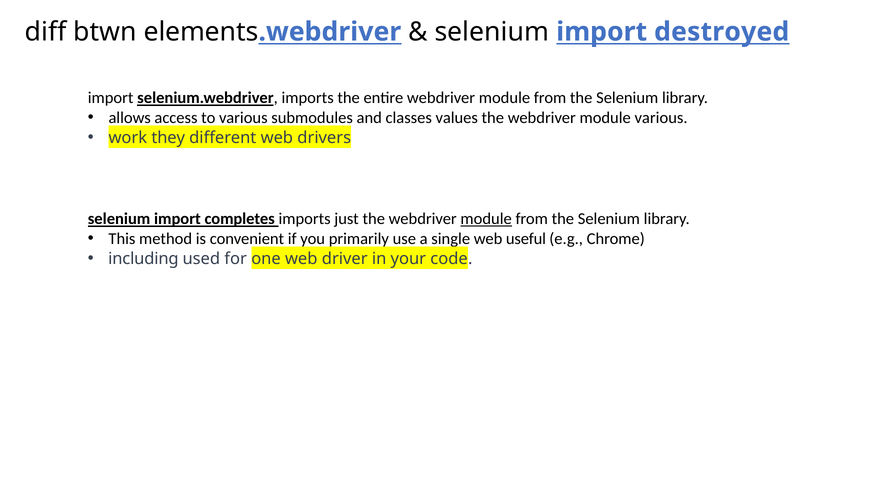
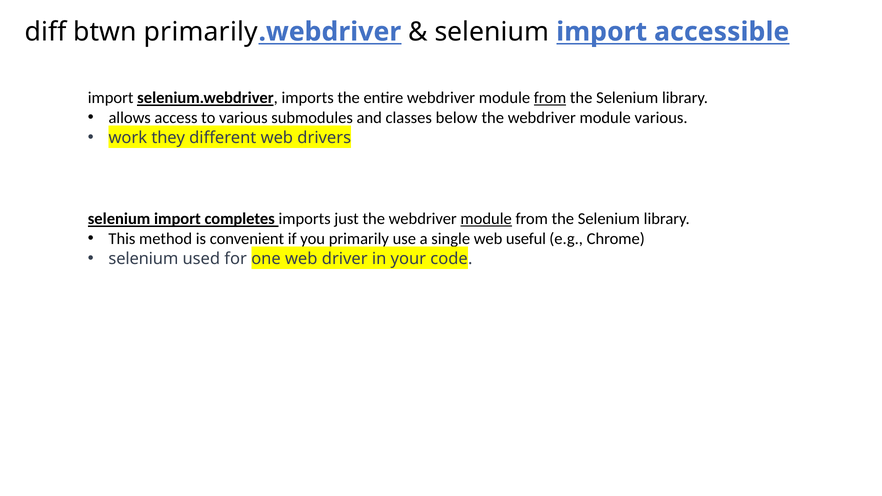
btwn elements: elements -> primarily (201, 32)
destroyed: destroyed -> accessible (722, 32)
from underline: none -> present (550, 98)
values: values -> below (457, 118)
including: including -> selenium (143, 259)
